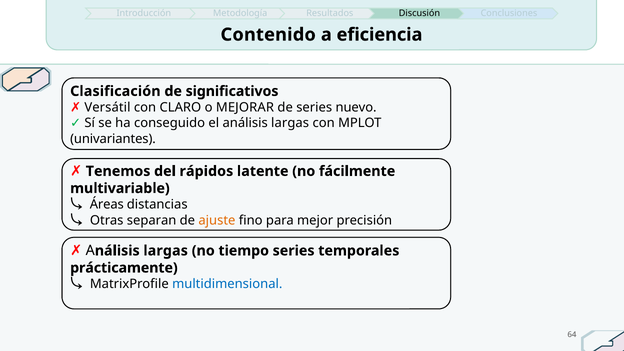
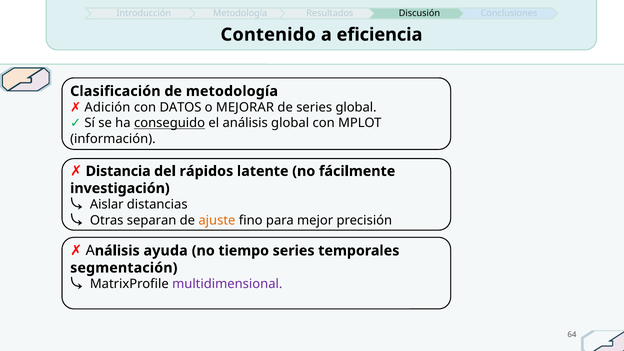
de significativos: significativos -> metodología (232, 91)
Versátil: Versátil -> Adición (107, 108)
CLARO: CLARO -> DATOS (180, 108)
series nuevo: nuevo -> global (356, 108)
conseguido underline: none -> present (170, 123)
análisis largas: largas -> global (290, 123)
univariantes: univariantes -> información (113, 139)
Tenemos: Tenemos -> Distancia (118, 171)
multivariable: multivariable -> investigación (120, 188)
Áreas: Áreas -> Aislar (107, 205)
largas: largas -> ayuda (166, 251)
prácticamente: prácticamente -> segmentación (124, 268)
multidimensional colour: blue -> purple (227, 284)
